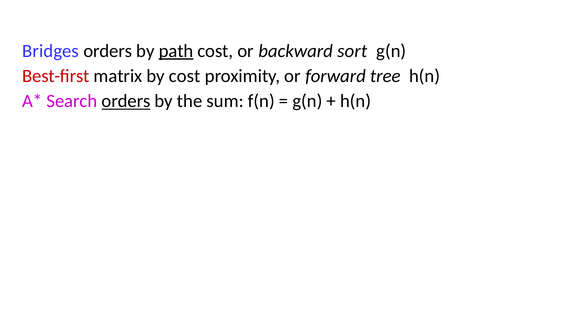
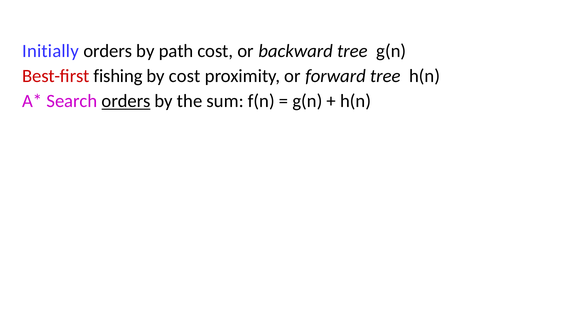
Bridges: Bridges -> Initially (51, 51)
path underline: present -> none (176, 51)
backward sort: sort -> tree (352, 51)
matrix: matrix -> fishing (118, 76)
